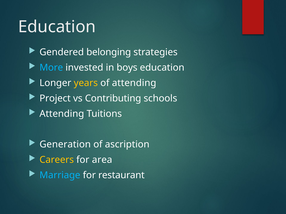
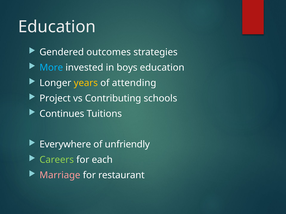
belonging: belonging -> outcomes (109, 52)
Attending: Attending -> Continues (62, 114)
Generation: Generation -> Everywhere (65, 145)
ascription: ascription -> unfriendly (127, 145)
Careers colour: yellow -> light green (57, 160)
area: area -> each (102, 160)
Marriage colour: light blue -> pink (60, 176)
